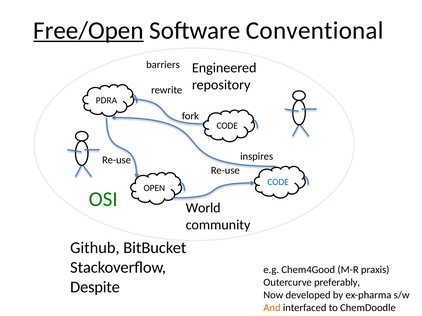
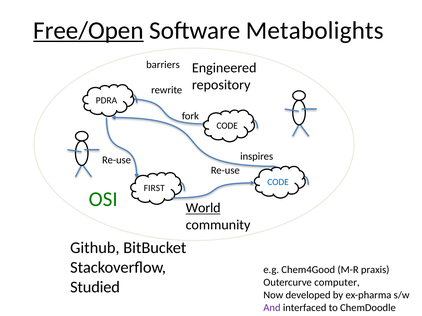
Conventional: Conventional -> Metabolights (315, 31)
OPEN: OPEN -> FIRST (154, 189)
World underline: none -> present (203, 208)
preferably: preferably -> computer (337, 283)
Despite: Despite -> Studied (95, 288)
And colour: orange -> purple (272, 308)
